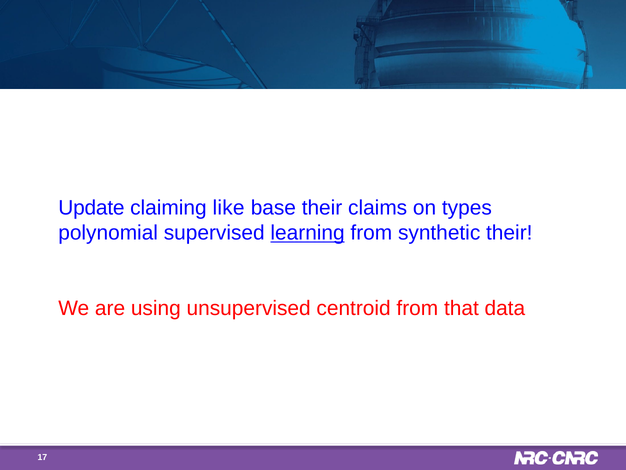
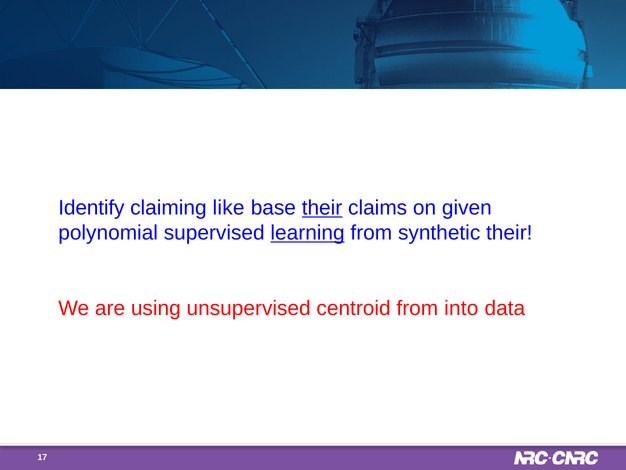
Update: Update -> Identify (91, 208)
their underline: none -> present (322, 208)
types: types -> given (467, 208)
that: that -> into (461, 308)
